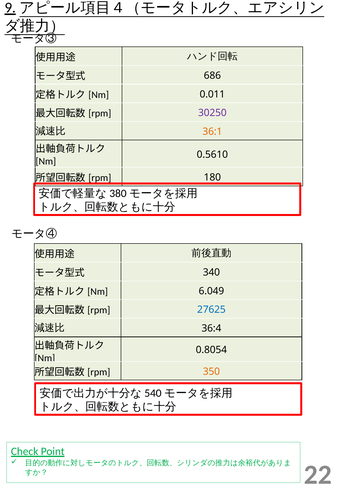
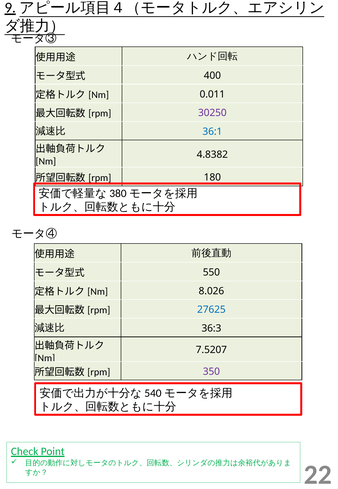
686: 686 -> 400 (212, 75)
36:1 colour: orange -> blue (212, 131)
0.5610: 0.5610 -> 4.8382 (212, 154)
340: 340 -> 550 (211, 272)
6.049: 6.049 -> 8.026 (211, 291)
36:4: 36:4 -> 36:3 (211, 328)
0.8054: 0.8054 -> 7.5207 (211, 349)
350 colour: orange -> purple (211, 371)
